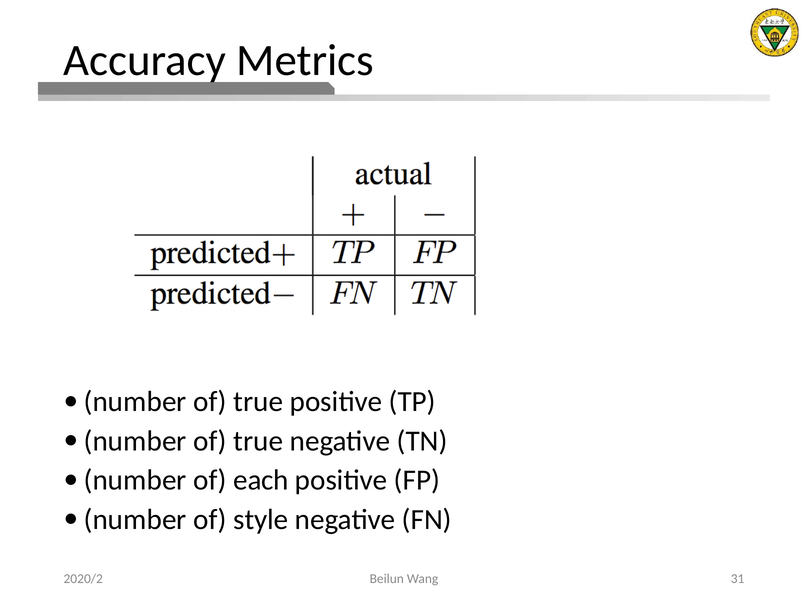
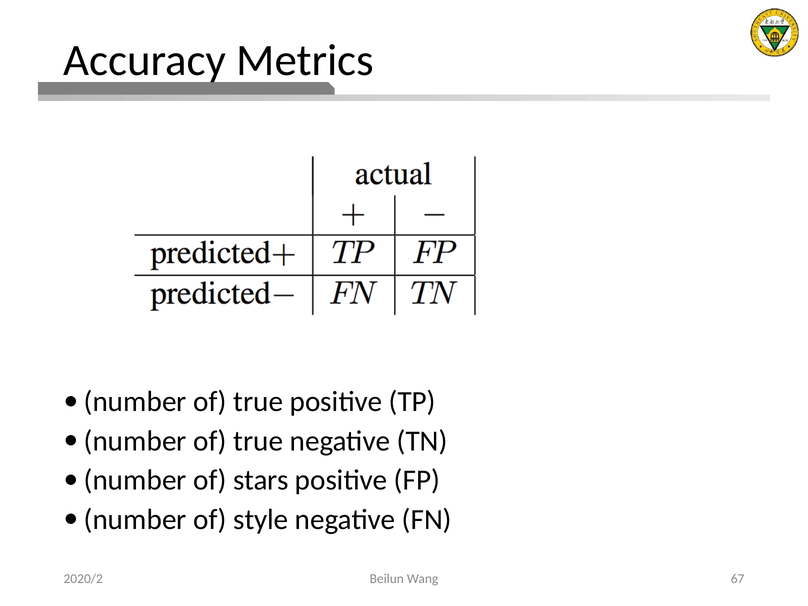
each: each -> stars (261, 480)
31: 31 -> 67 (738, 579)
